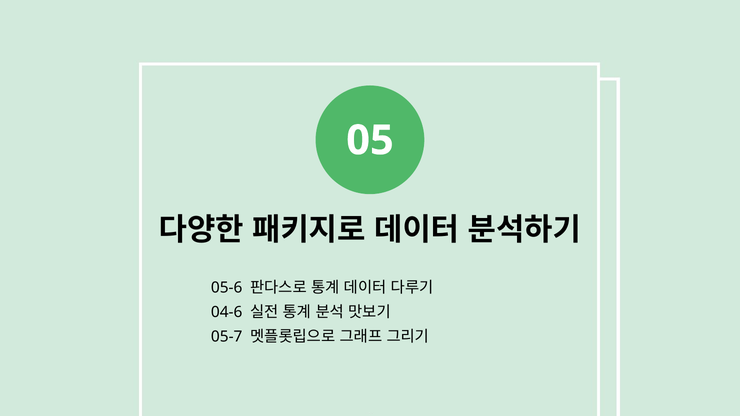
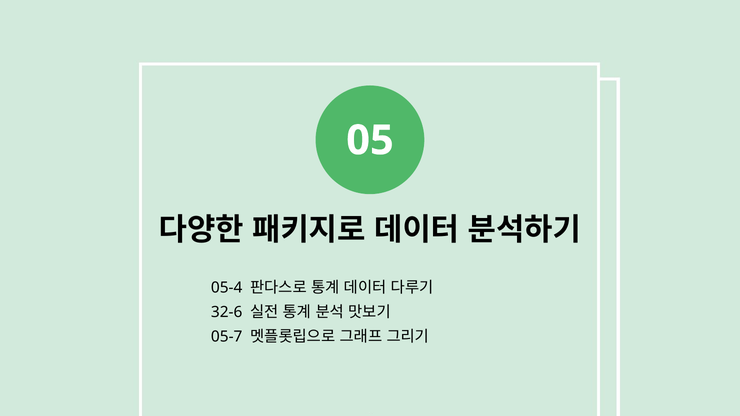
05-6: 05-6 -> 05-4 (227, 288)
04-6: 04-6 -> 32-6 (227, 312)
